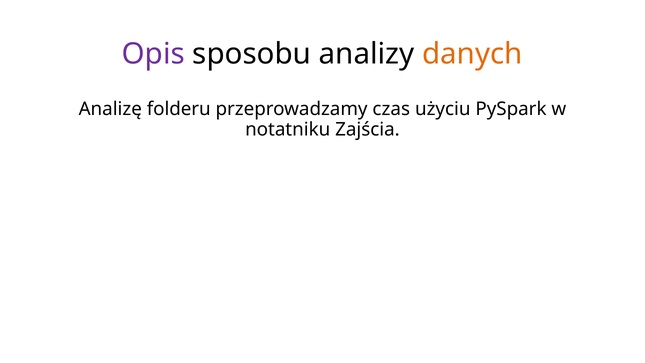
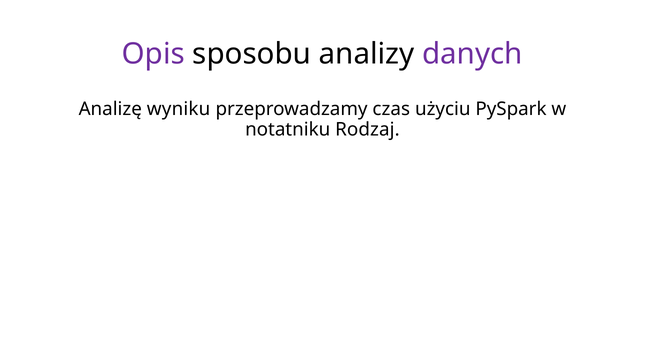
danych colour: orange -> purple (472, 54)
folderu: folderu -> wyniku (179, 109)
Zajścia: Zajścia -> Rodzaj (367, 129)
